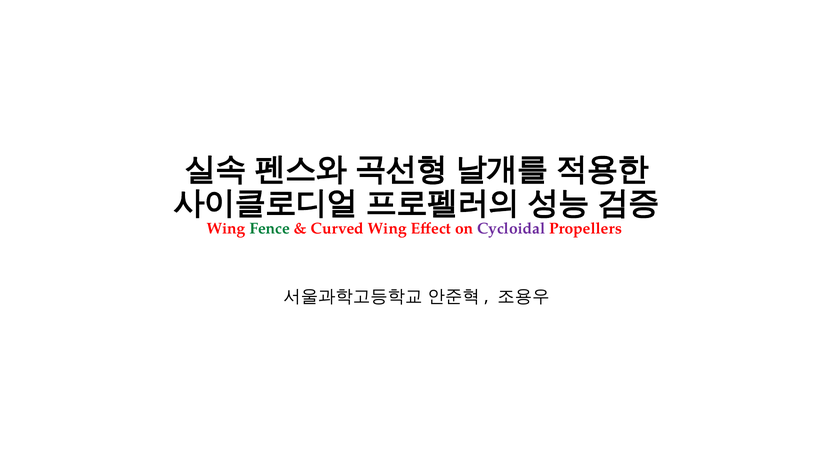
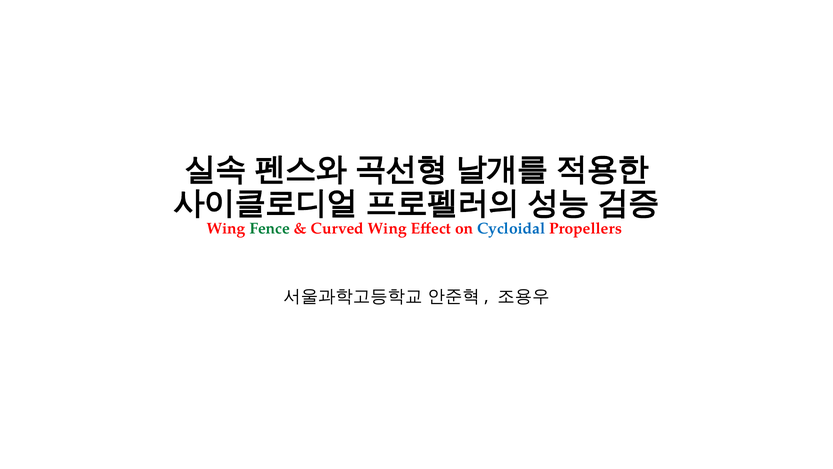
Cycloidal colour: purple -> blue (511, 228)
